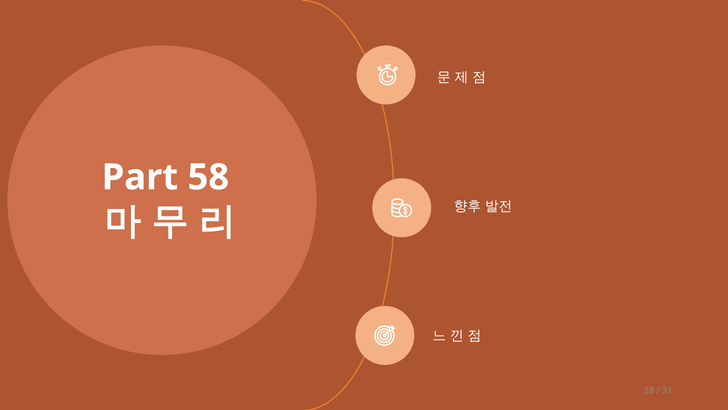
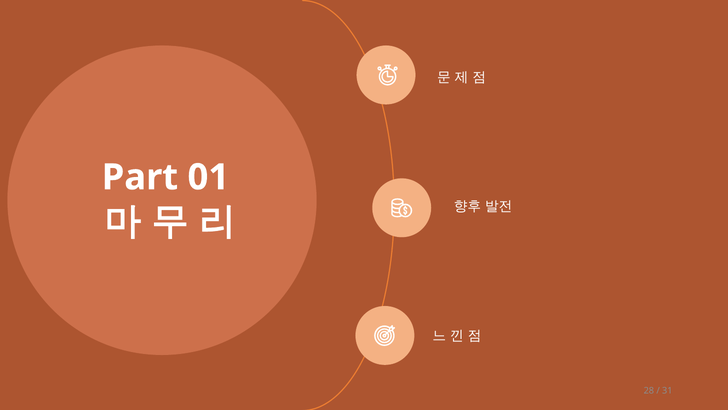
58: 58 -> 01 (208, 177)
